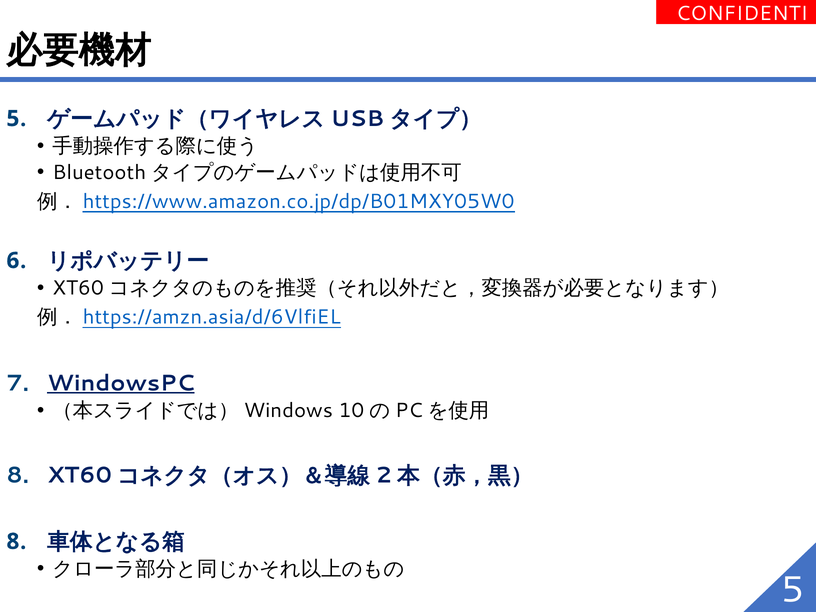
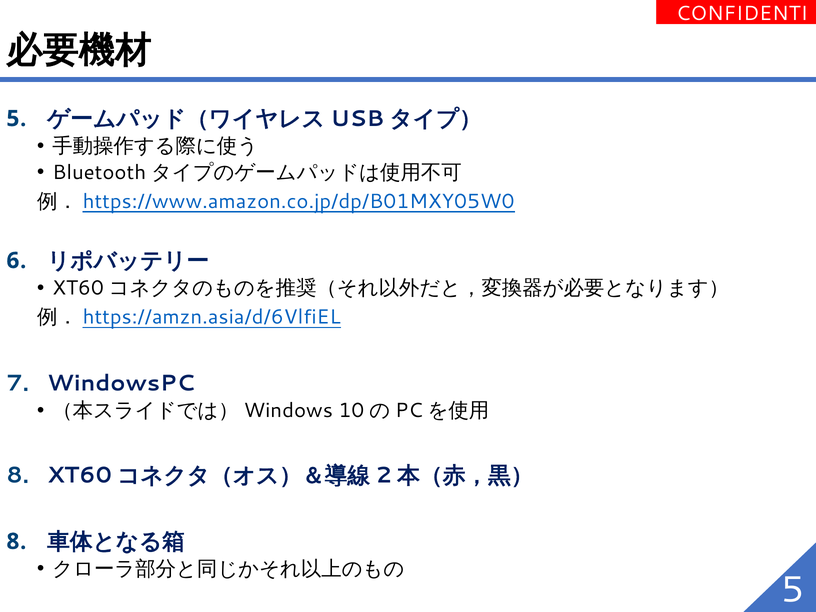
WindowsPC underline: present -> none (121, 383)
